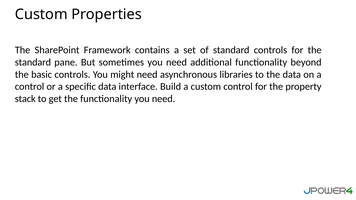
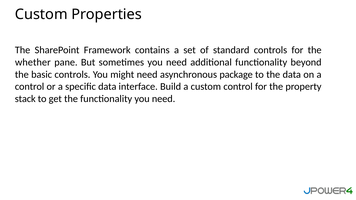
standard: standard -> whether (33, 62)
libraries: libraries -> package (236, 74)
